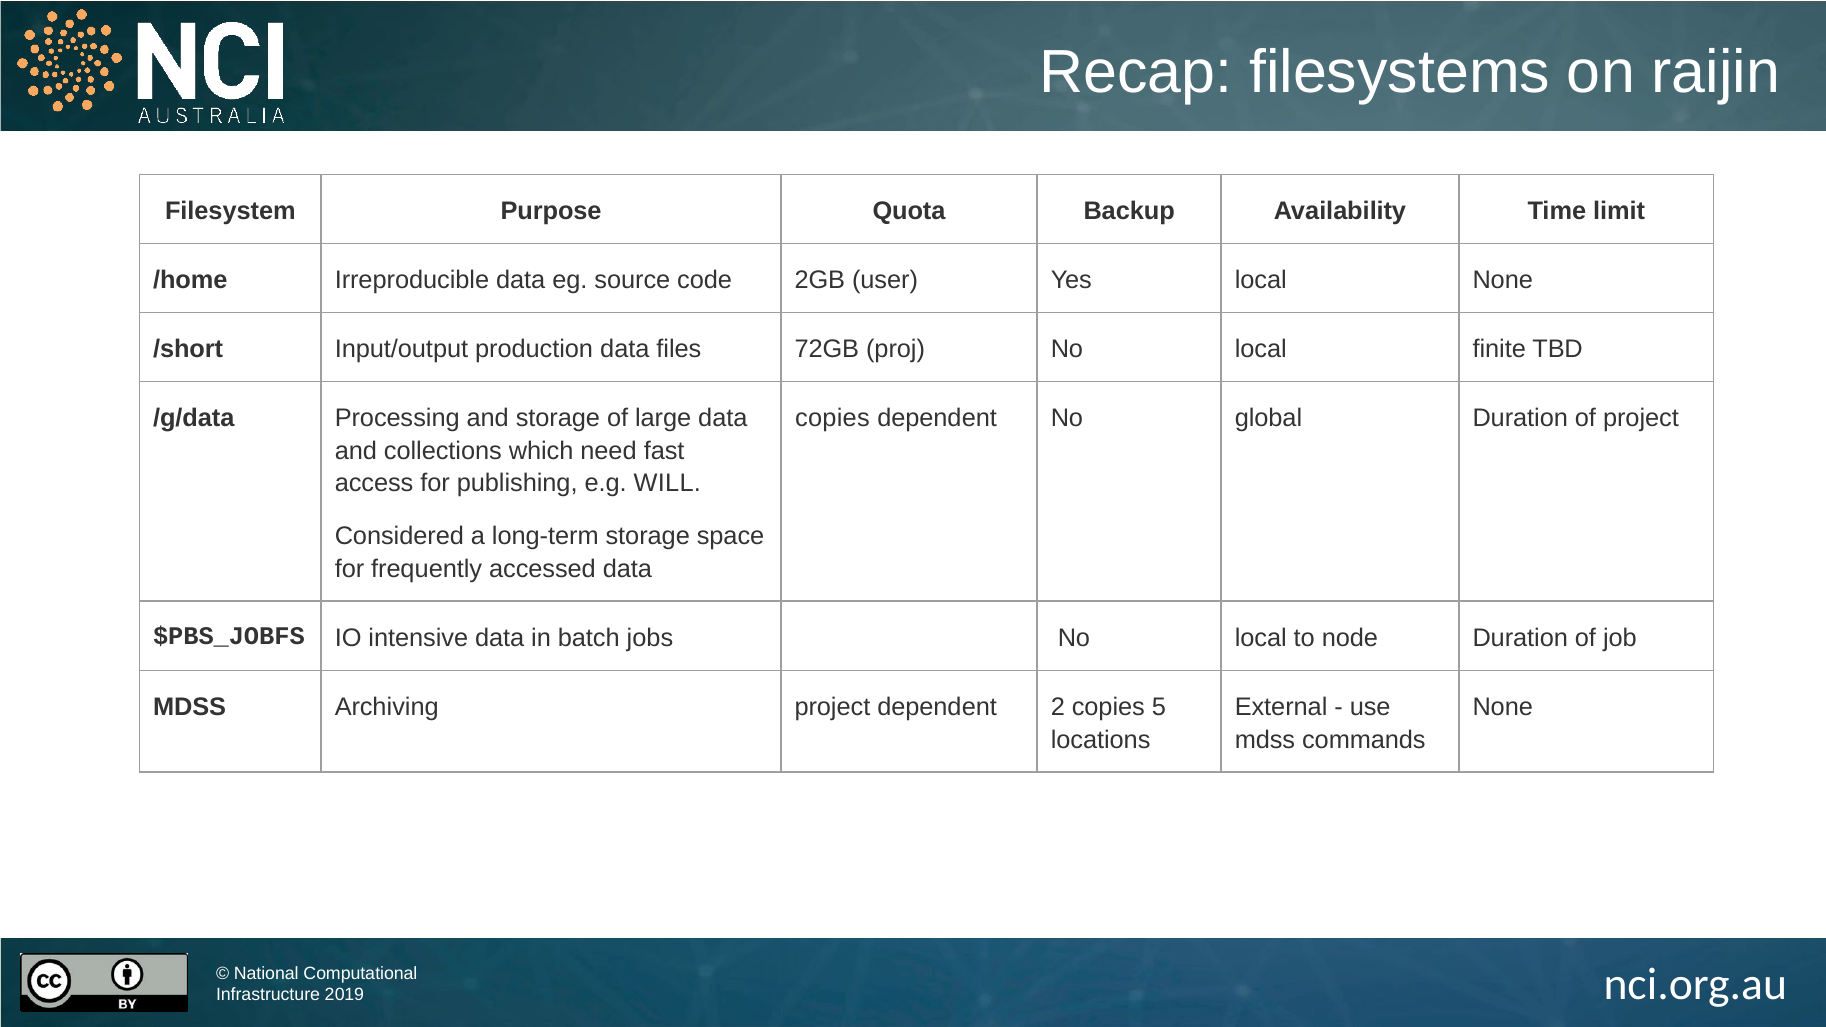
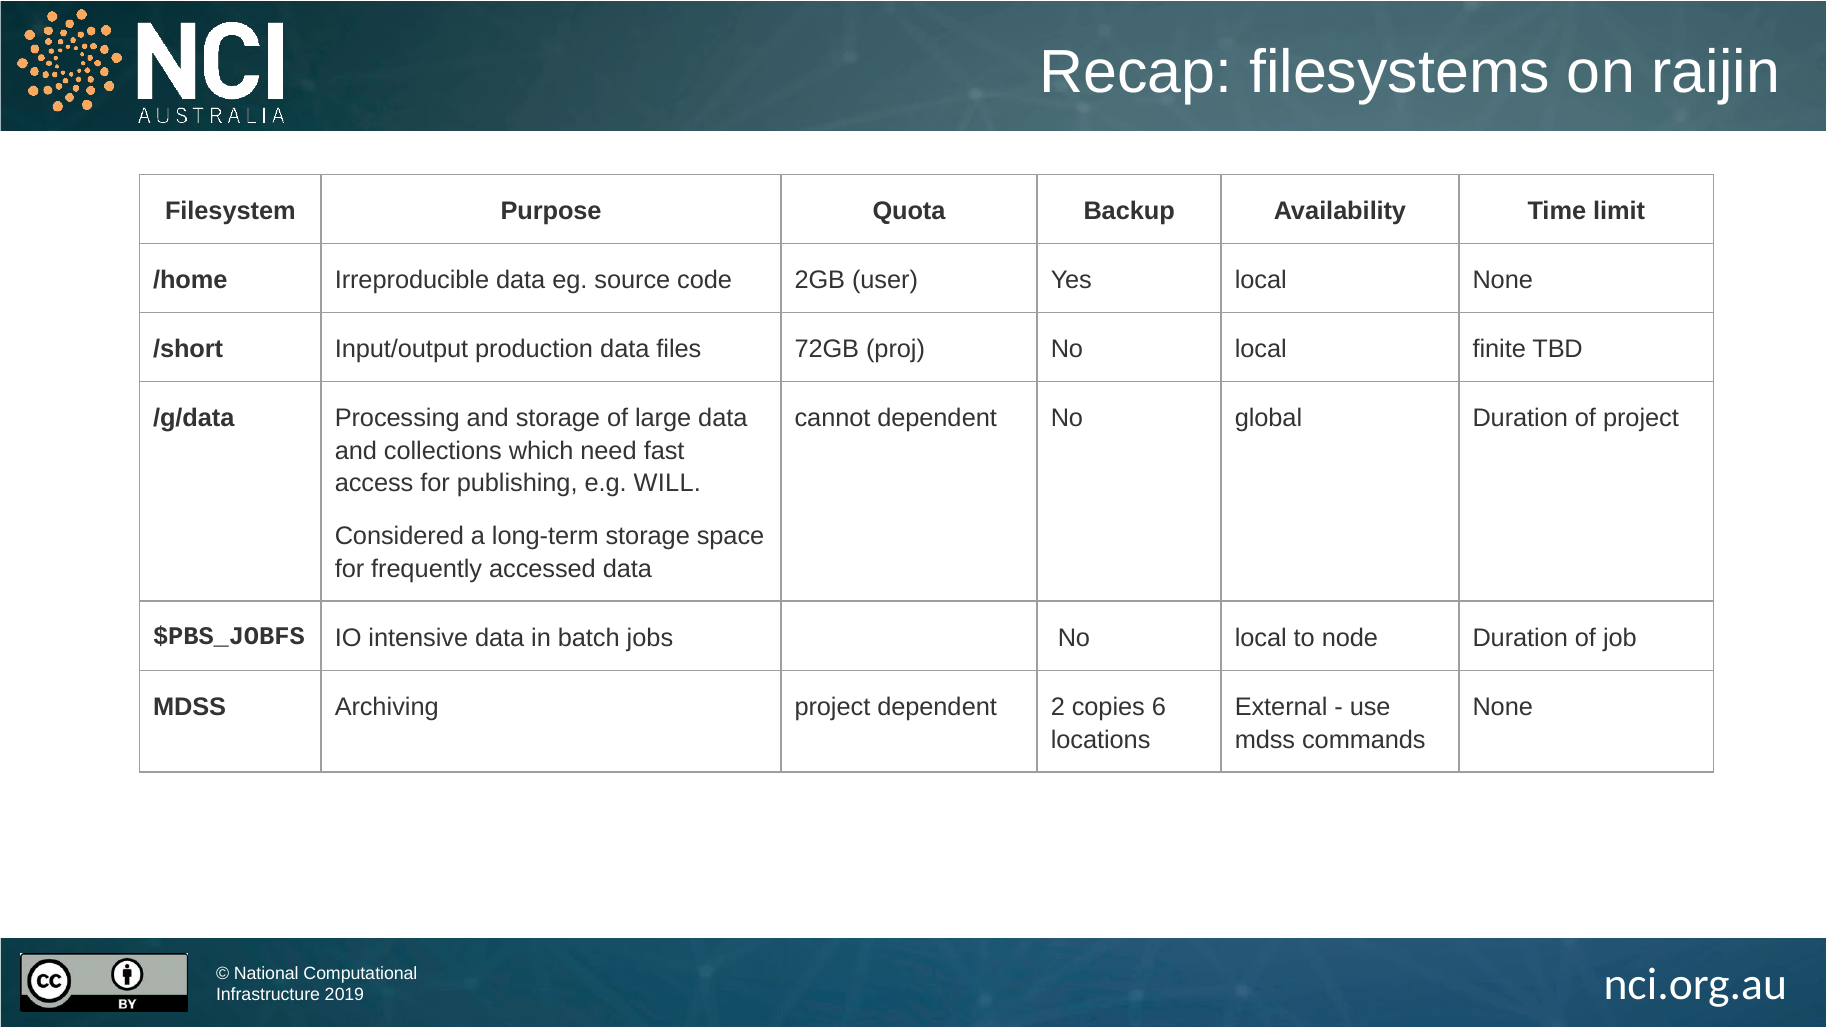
copies: copies -> cannot (833, 419)
5: 5 -> 6 (1159, 707)
